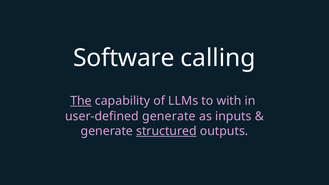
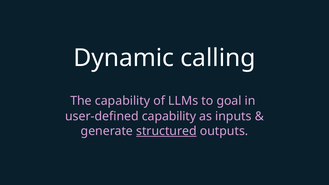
Software: Software -> Dynamic (124, 58)
The underline: present -> none (81, 101)
with: with -> goal (229, 101)
user-defined generate: generate -> capability (169, 116)
